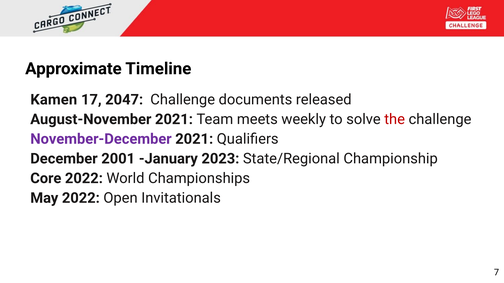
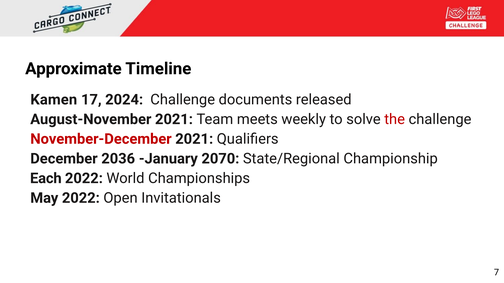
2047: 2047 -> 2024 (124, 100)
November-December colour: purple -> red (101, 139)
2001: 2001 -> 2036 (118, 159)
2023: 2023 -> 2070 (220, 159)
Core: Core -> Each (46, 179)
